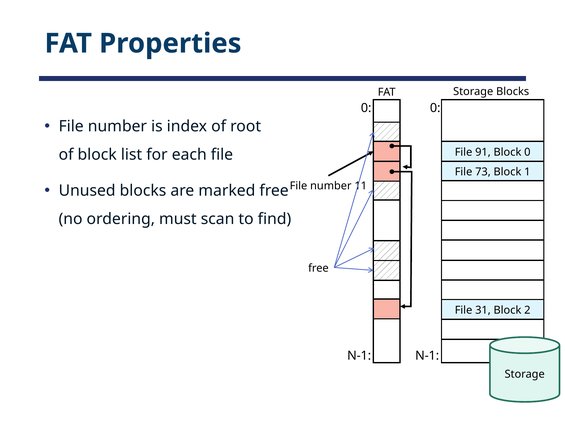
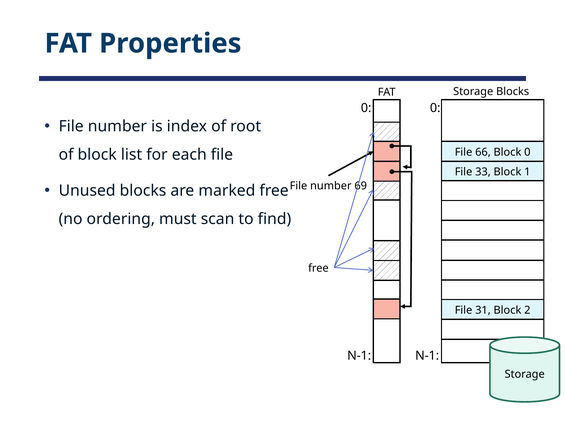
91: 91 -> 66 (483, 152)
73: 73 -> 33 (483, 172)
11: 11 -> 69 (361, 186)
